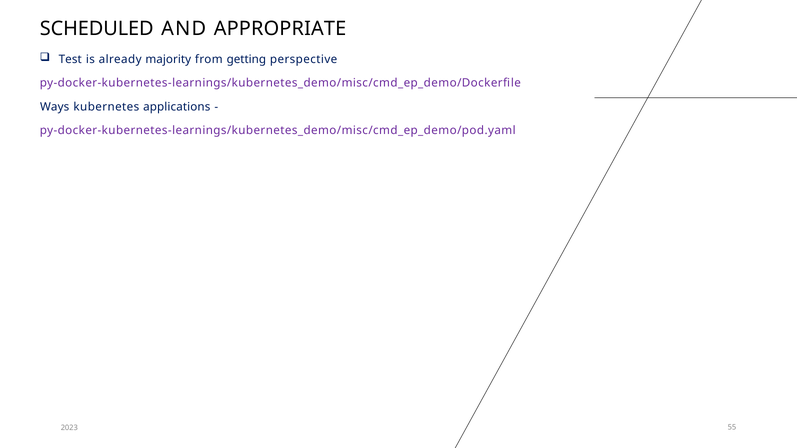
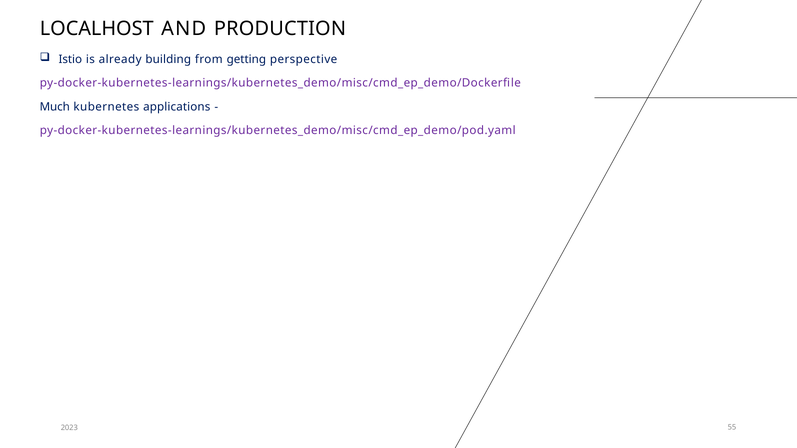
SCHEDULED: SCHEDULED -> LOCALHOST (97, 29)
APPROPRIATE: APPROPRIATE -> PRODUCTION (280, 29)
Test: Test -> Istio (70, 59)
majority: majority -> building (168, 59)
Ways: Ways -> Much (55, 107)
